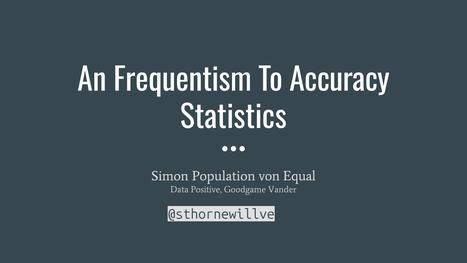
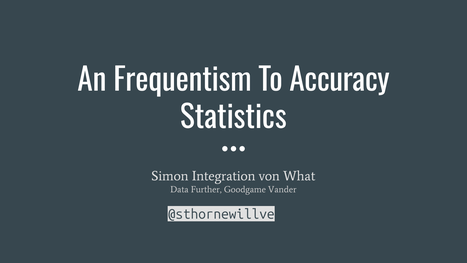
Population: Population -> Integration (224, 176)
Equal: Equal -> What (299, 176)
Positive: Positive -> Further (206, 189)
